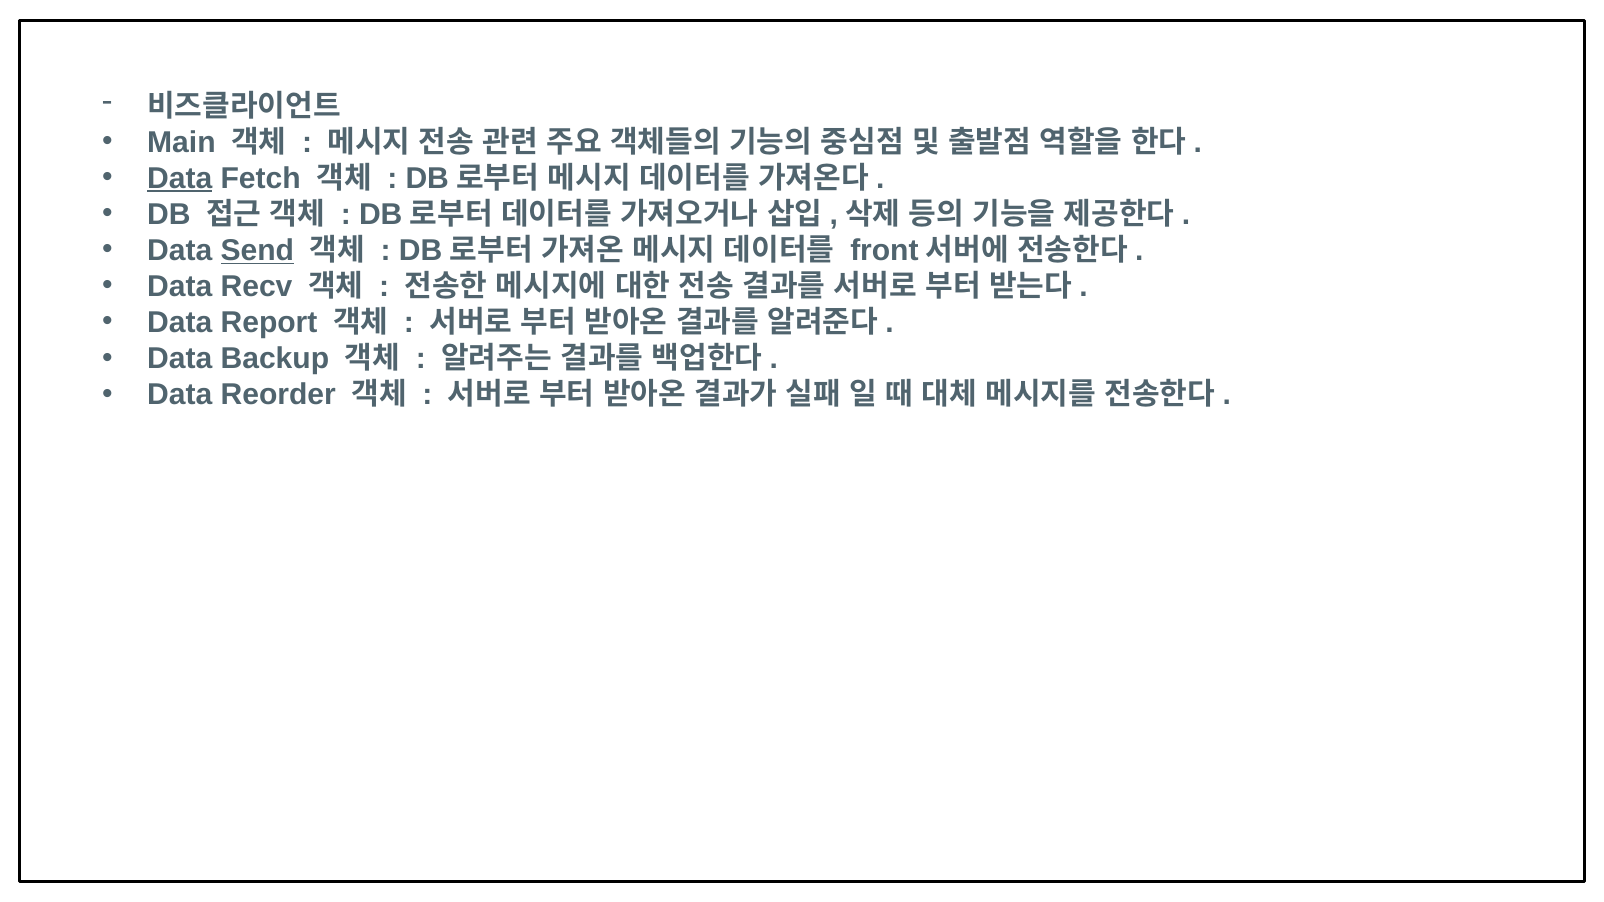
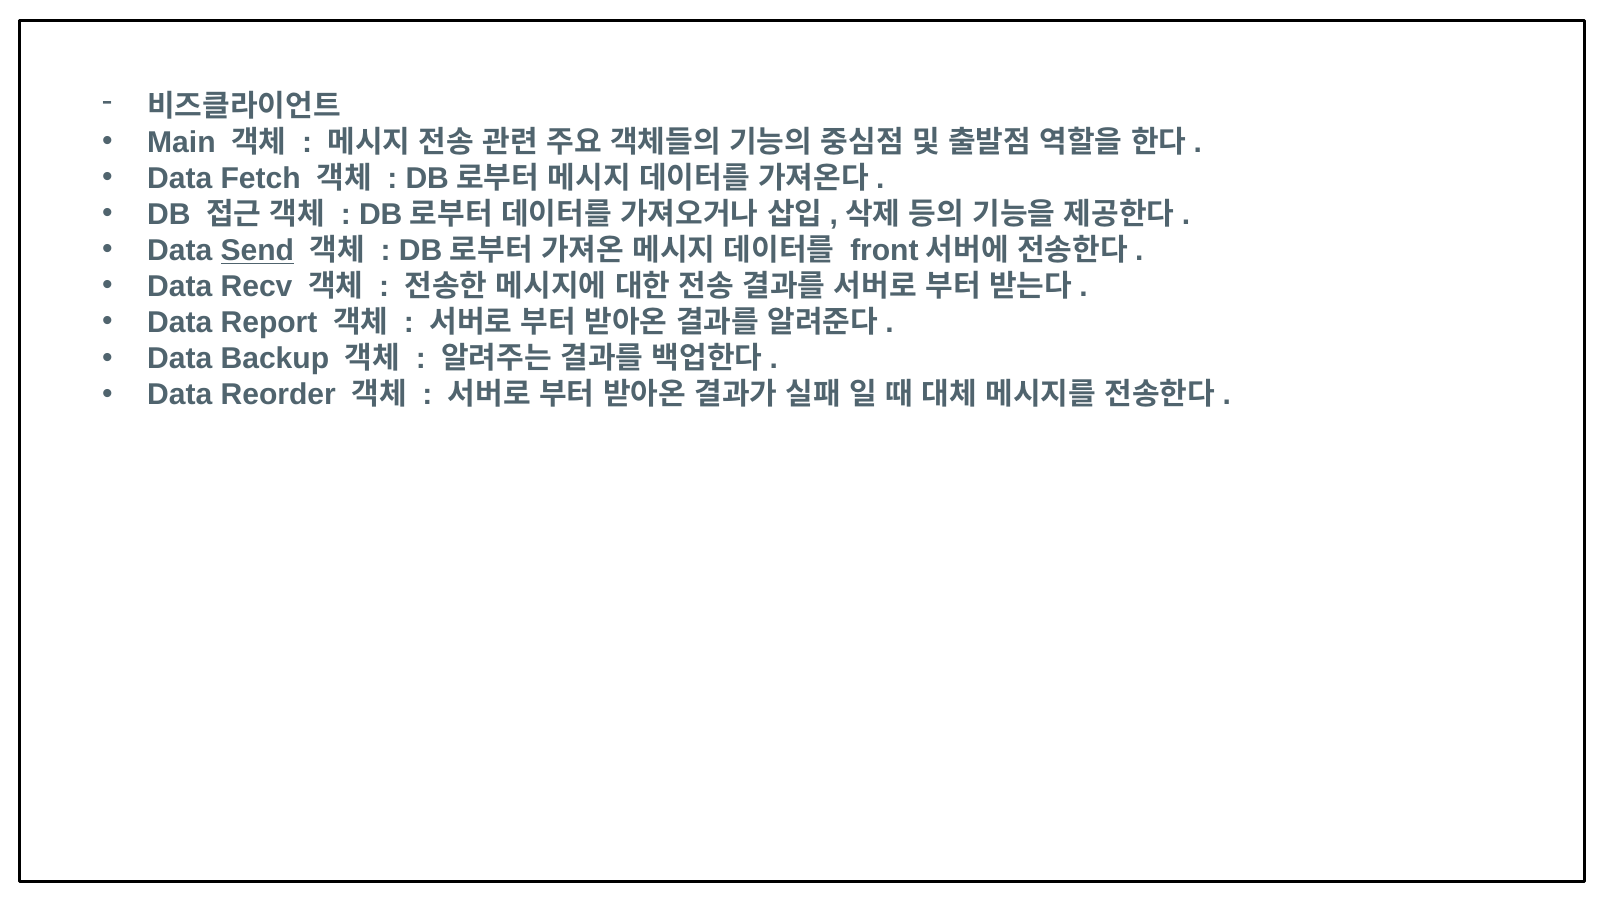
Data underline: present -> none (180, 178)
